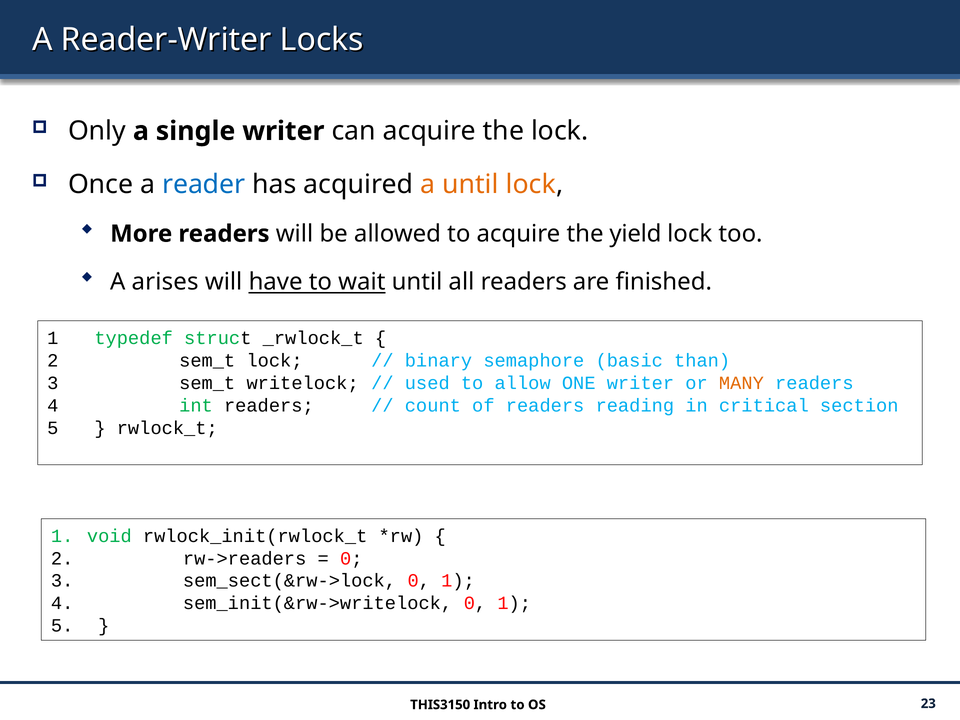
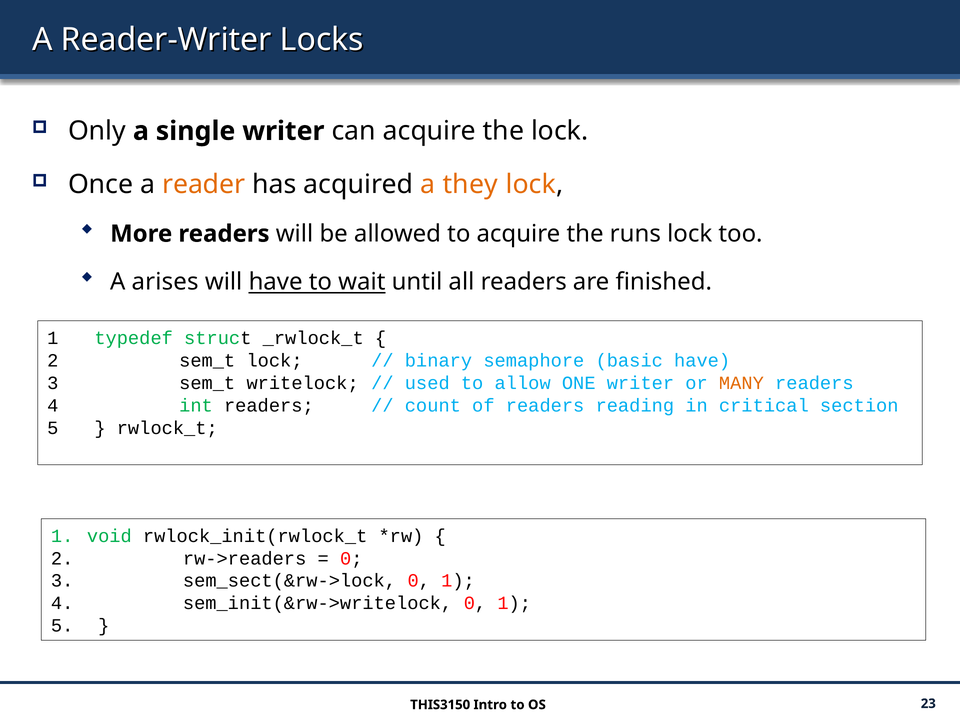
reader colour: blue -> orange (204, 184)
a until: until -> they (470, 184)
yield: yield -> runs (635, 234)
basic than: than -> have (702, 361)
